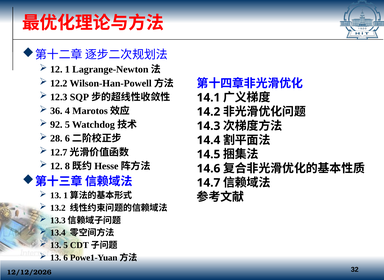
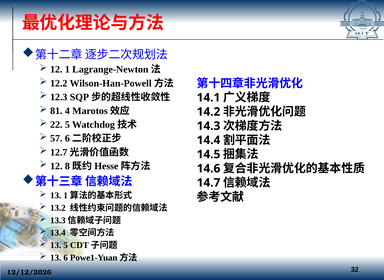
36: 36 -> 81 (56, 111)
92: 92 -> 22 (56, 125)
28: 28 -> 57 (56, 138)
